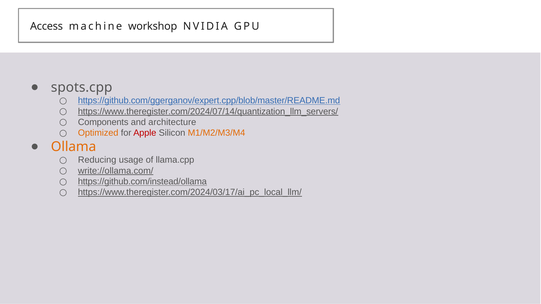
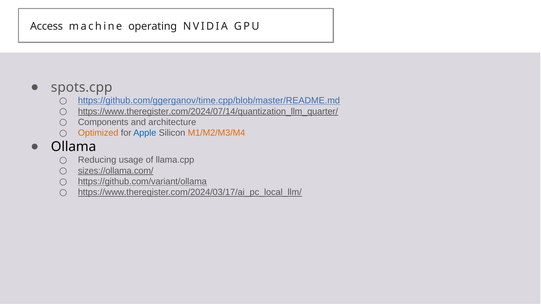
workshop: workshop -> operating (153, 26)
https://github.com/ggerganov/expert.cpp/blob/master/README.md: https://github.com/ggerganov/expert.cpp/blob/master/README.md -> https://github.com/ggerganov/time.cpp/blob/master/README.md (209, 101)
https://www.theregister.com/2024/07/14/quantization_llm_servers/: https://www.theregister.com/2024/07/14/quantization_llm_servers/ -> https://www.theregister.com/2024/07/14/quantization_llm_quarter/ (208, 111)
Apple colour: red -> blue (145, 133)
Ollama colour: orange -> black (74, 147)
write://ollama.com/: write://ollama.com/ -> sizes://ollama.com/ (116, 171)
https://github.com/instead/ollama: https://github.com/instead/ollama -> https://github.com/variant/ollama (142, 182)
